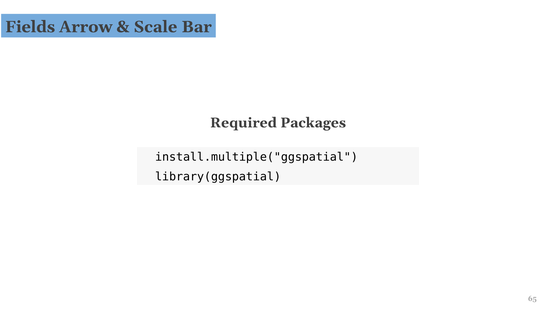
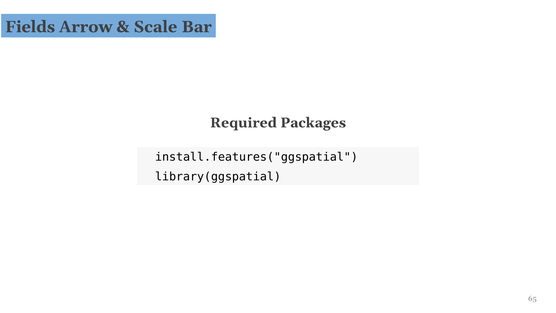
install.multiple("ggspatial: install.multiple("ggspatial -> install.features("ggspatial (256, 157)
